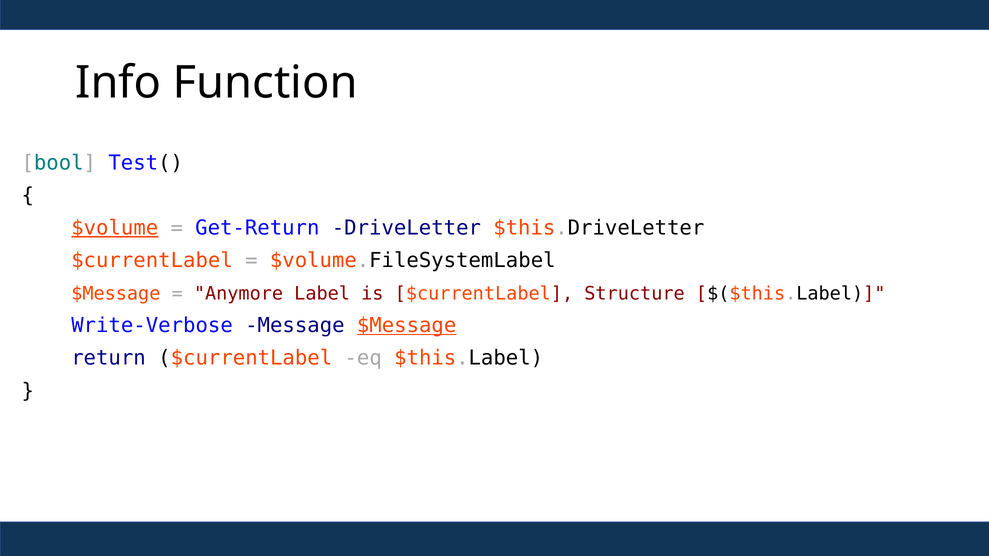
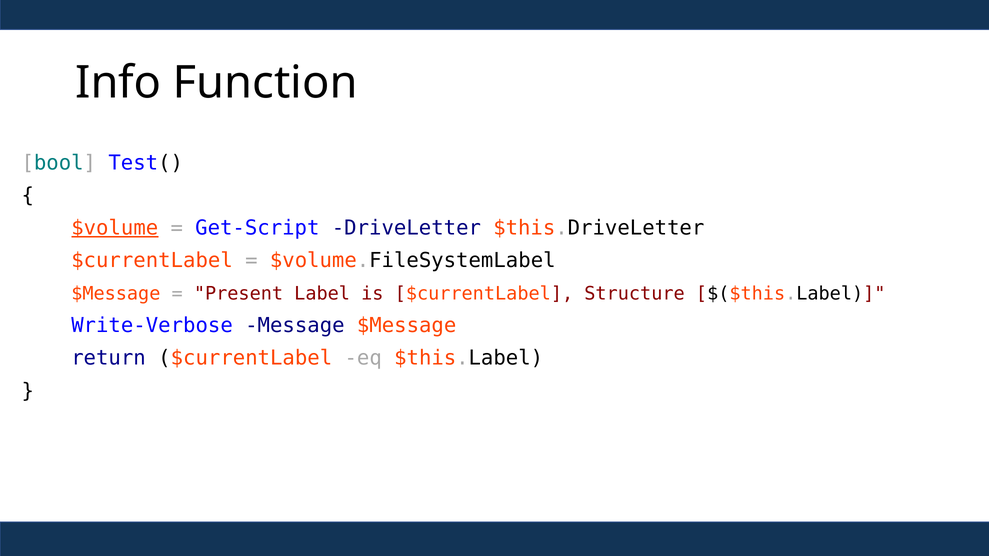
Get-Return: Get-Return -> Get-Script (257, 228)
Anymore: Anymore -> Present (238, 294)
$Message underline: present -> none (407, 326)
